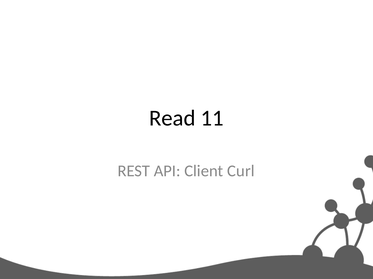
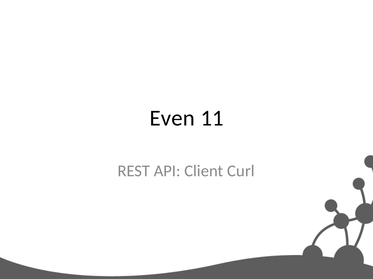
Read: Read -> Even (172, 118)
